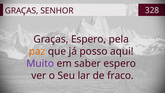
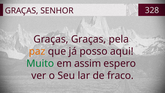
Graças Espero: Espero -> Graças (89, 39)
Muito colour: purple -> green (40, 63)
saber: saber -> assim (88, 63)
